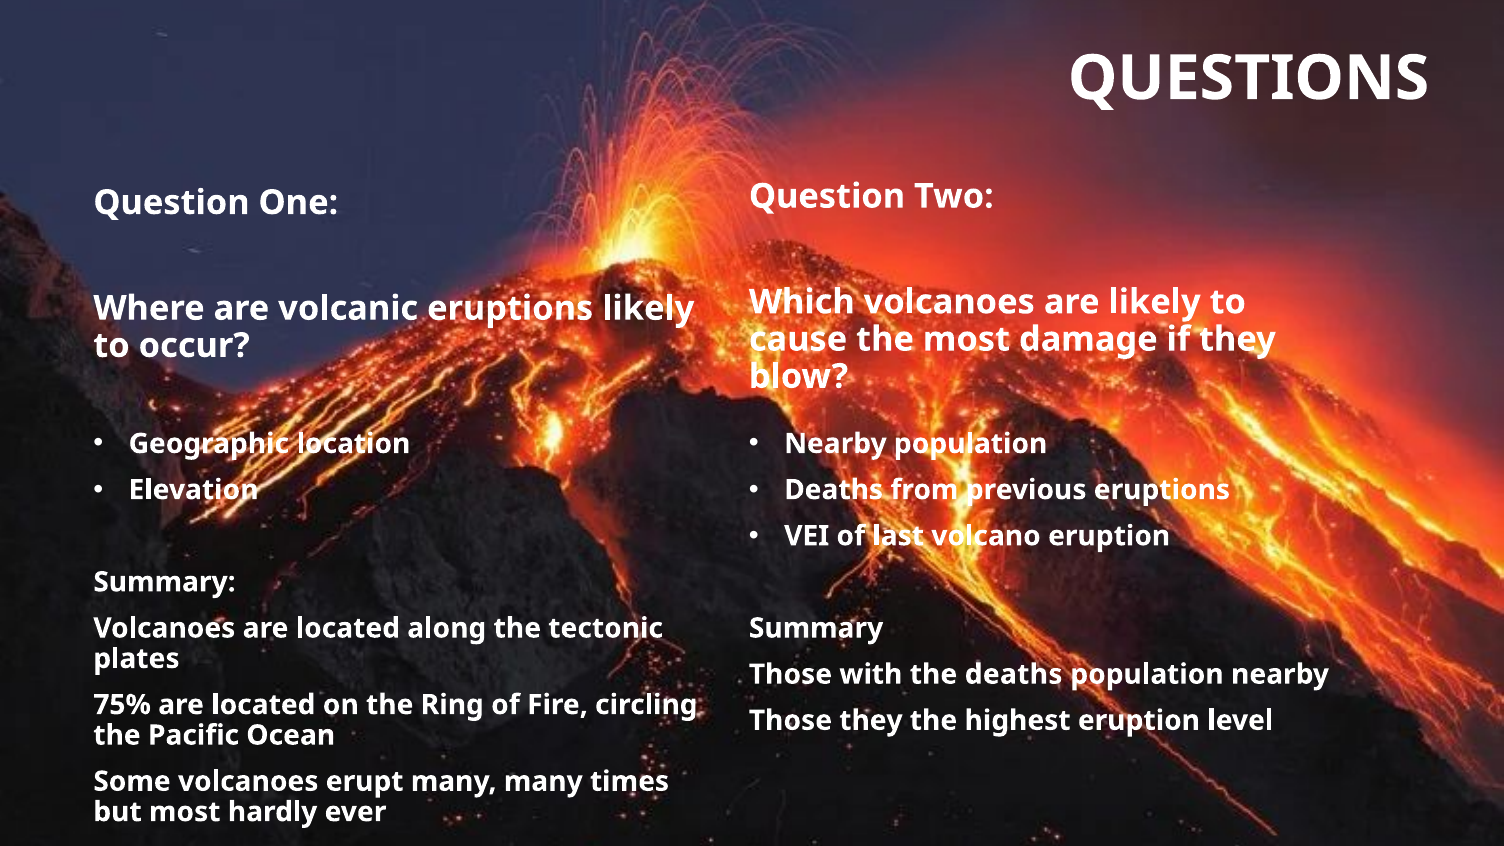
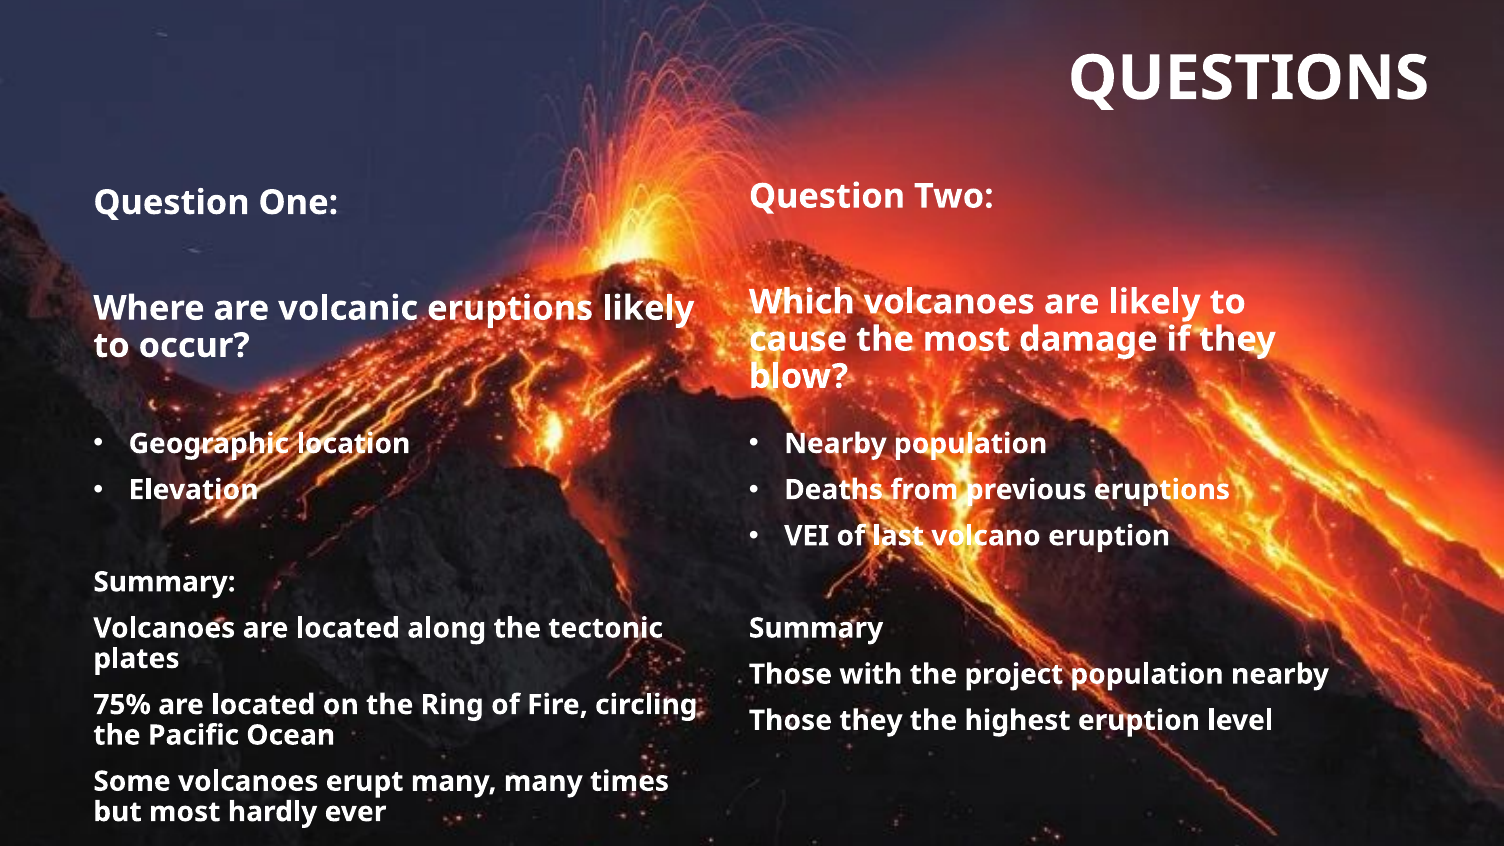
the deaths: deaths -> project (1014, 674)
